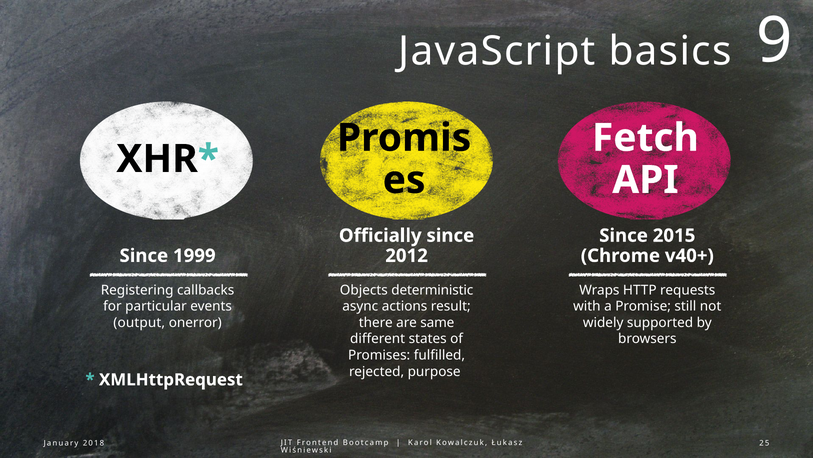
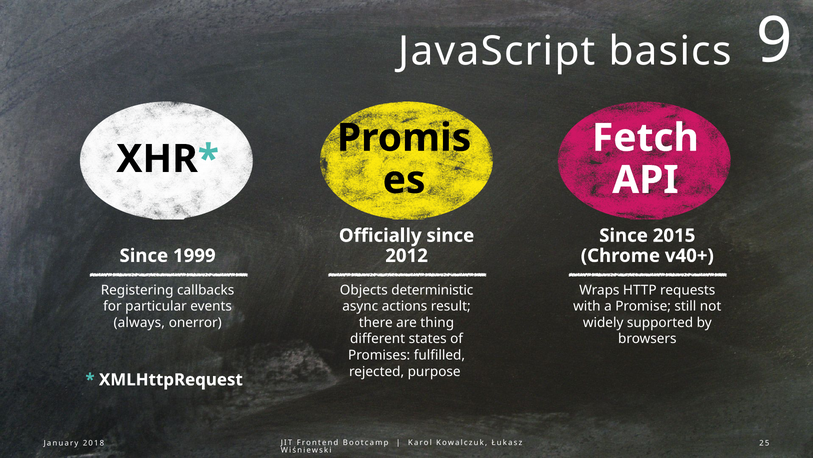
output: output -> always (139, 322)
same: same -> thing (437, 322)
